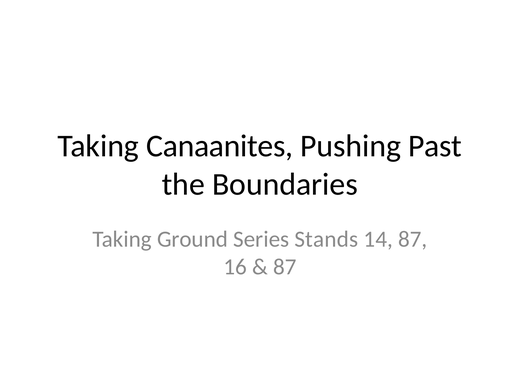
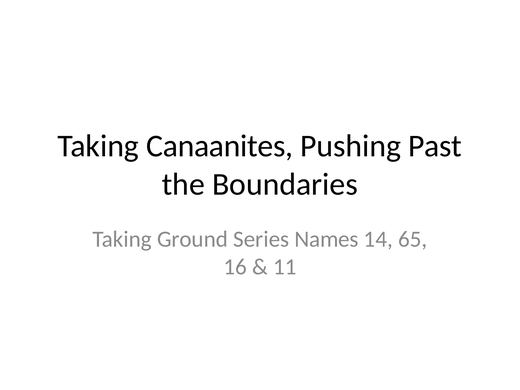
Stands: Stands -> Names (327, 239)
14 87: 87 -> 65 (413, 239)
87: 87 -> 11 (285, 267)
